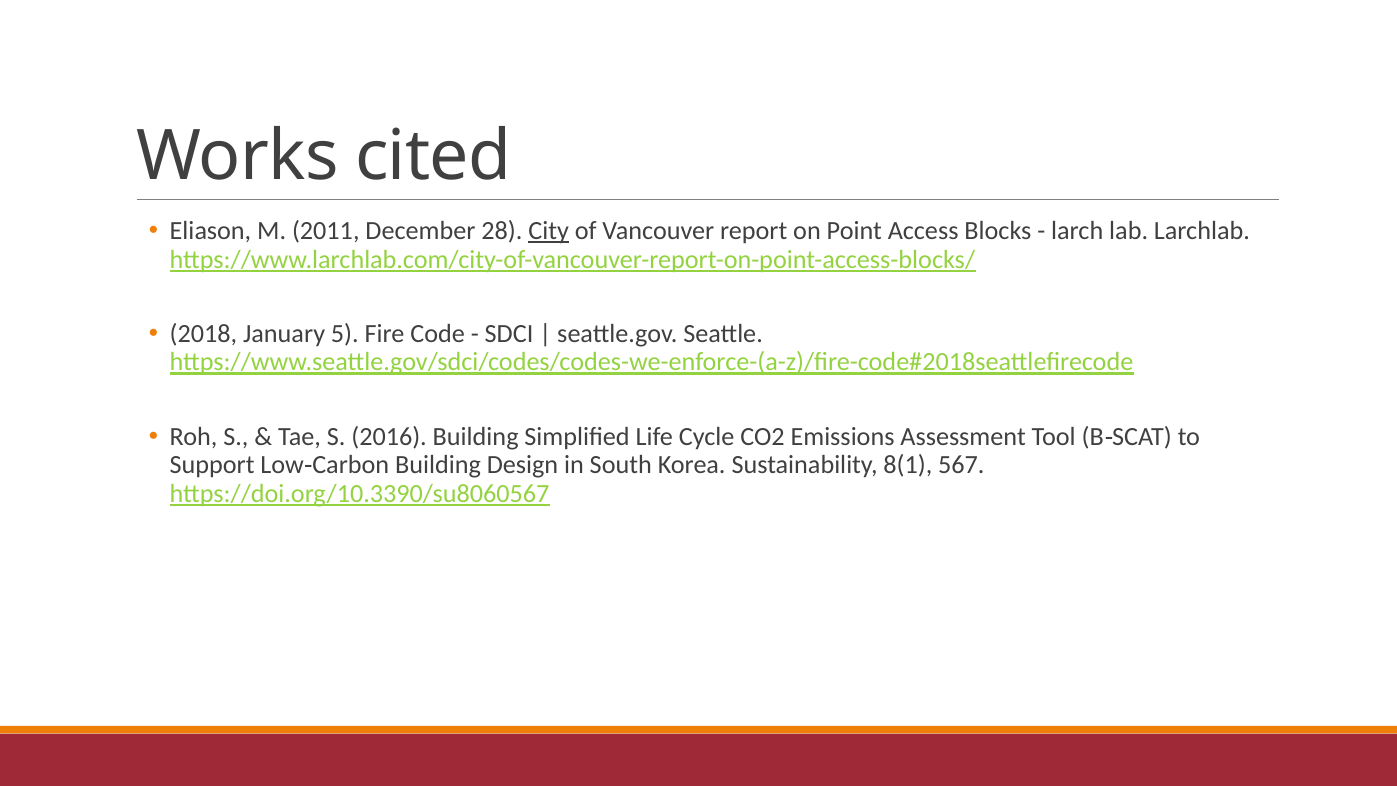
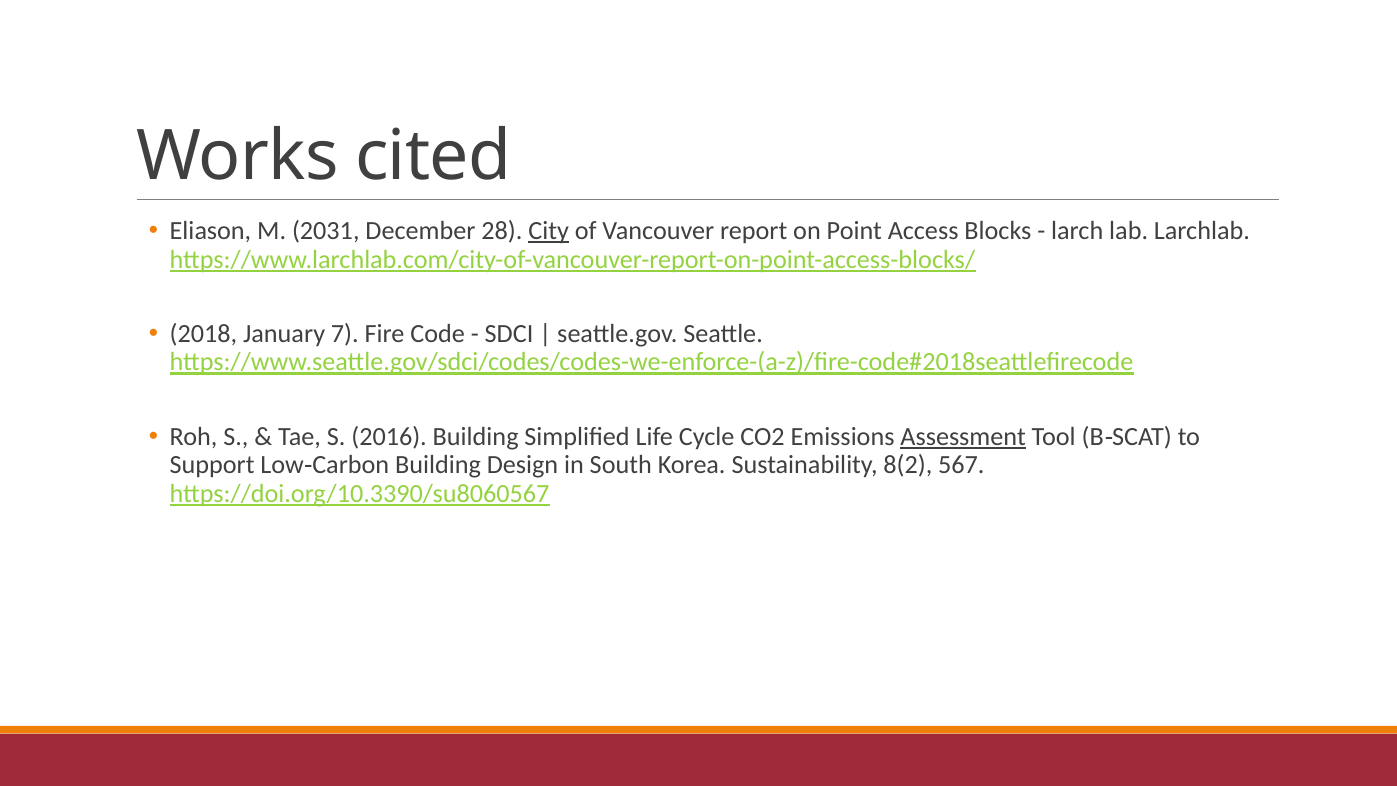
2011: 2011 -> 2031 (326, 231)
5: 5 -> 7 (345, 334)
Assessment underline: none -> present (963, 436)
8(1: 8(1 -> 8(2 (908, 465)
